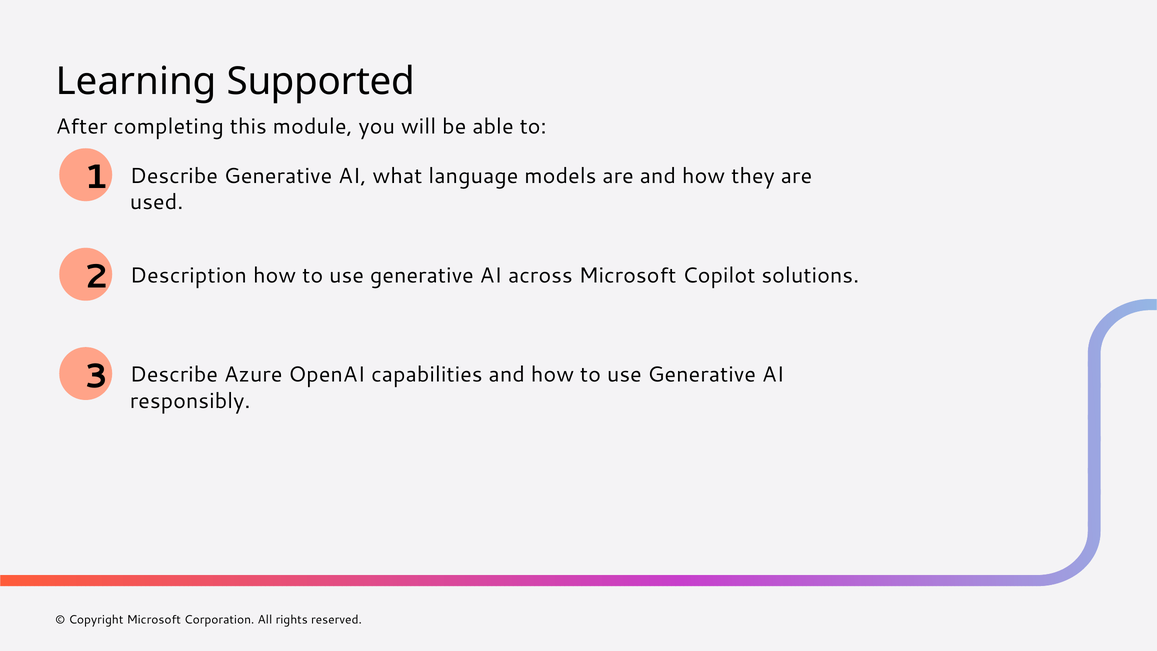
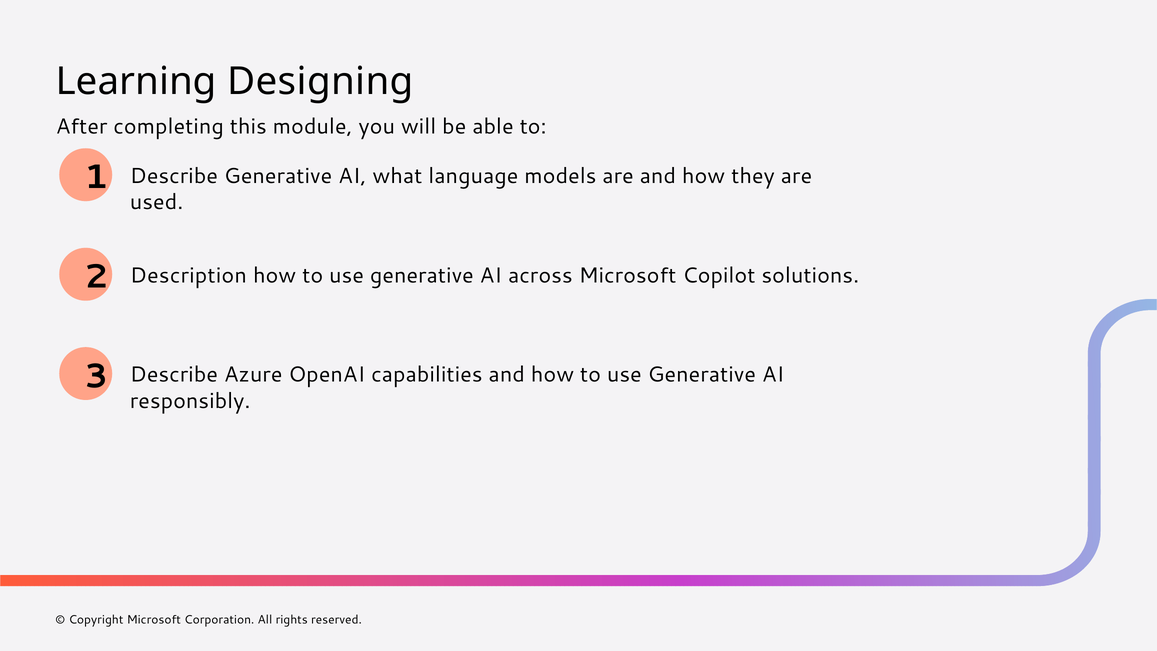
Supported: Supported -> Designing (320, 81)
